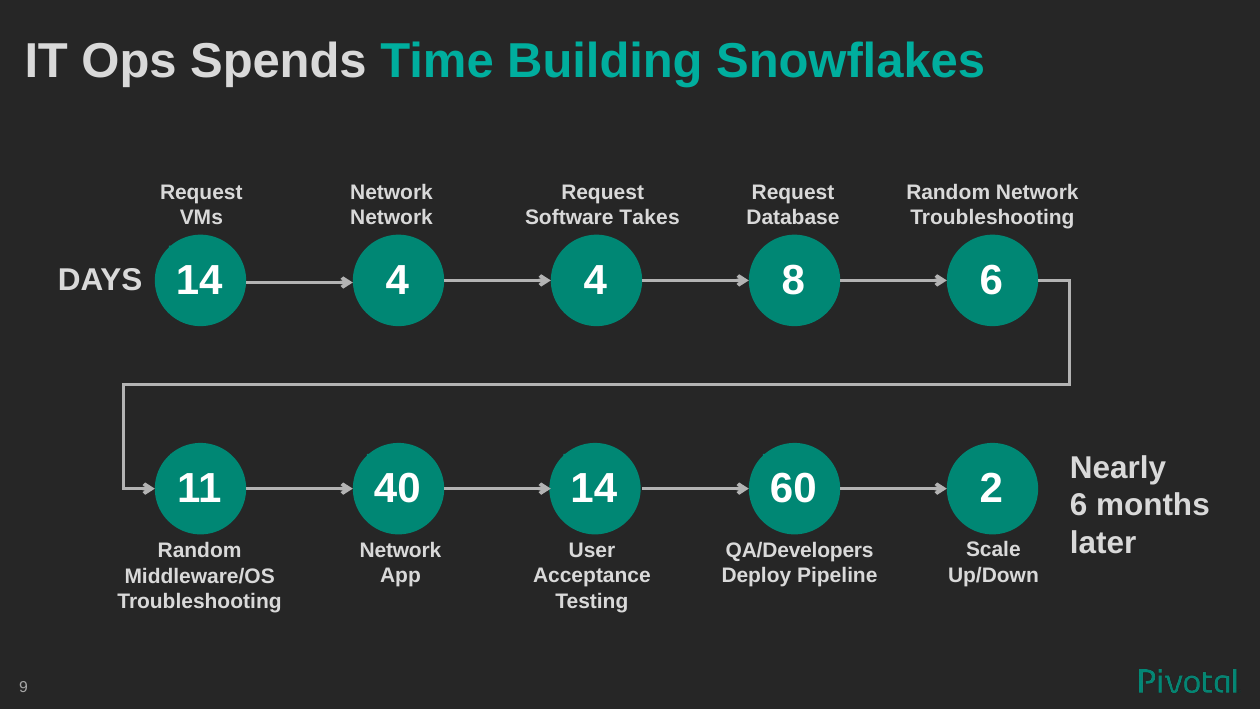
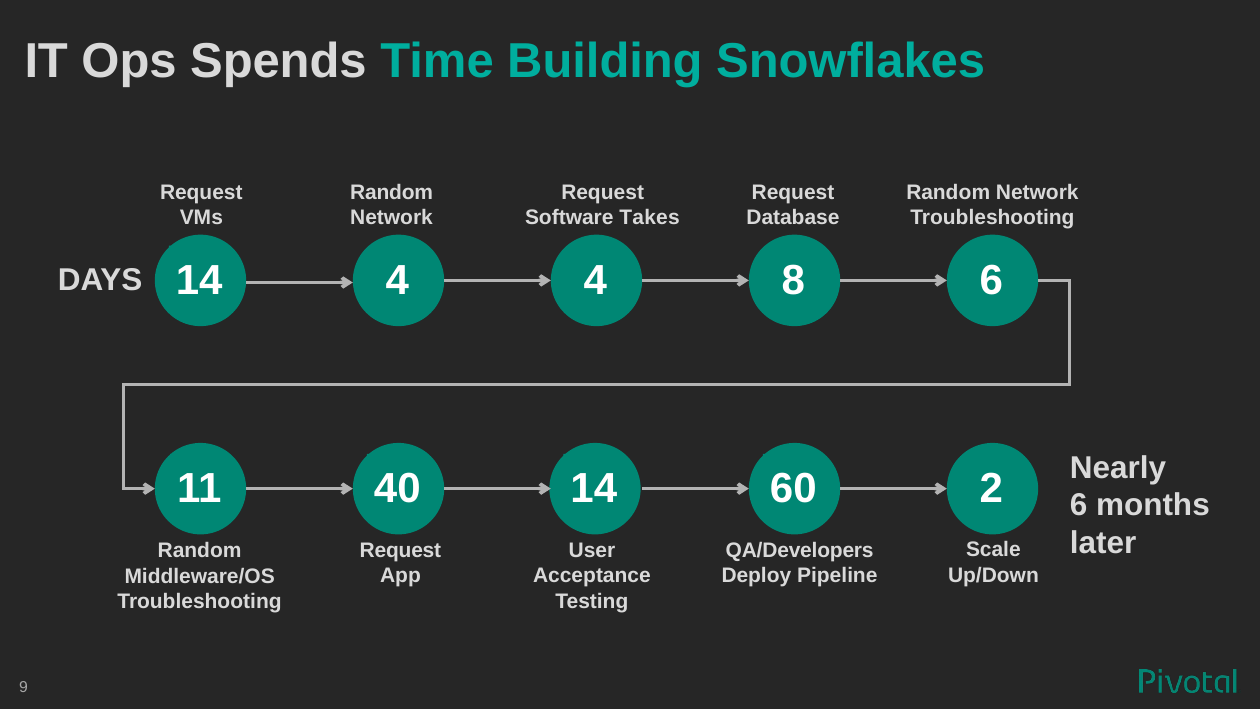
Network: Network -> Random (392, 192)
Network: Network -> Request (400, 551)
